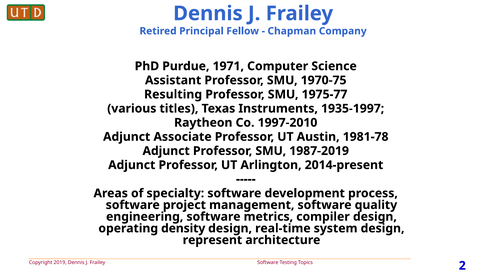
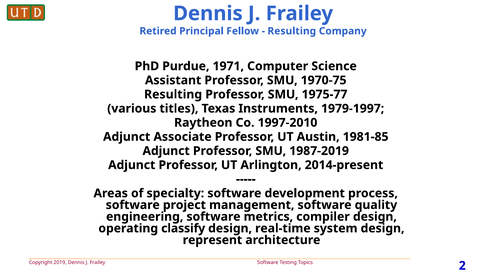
Chapman: Chapman -> Resulting (292, 31)
1935-1997: 1935-1997 -> 1979-1997 (353, 109)
1981-78: 1981-78 -> 1981-85 (366, 137)
density: density -> classify (183, 229)
